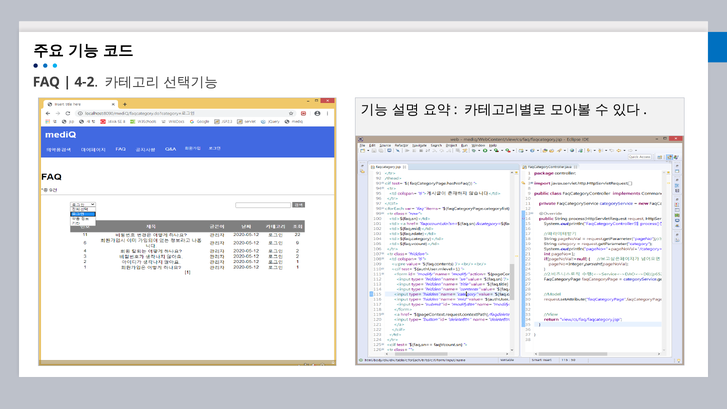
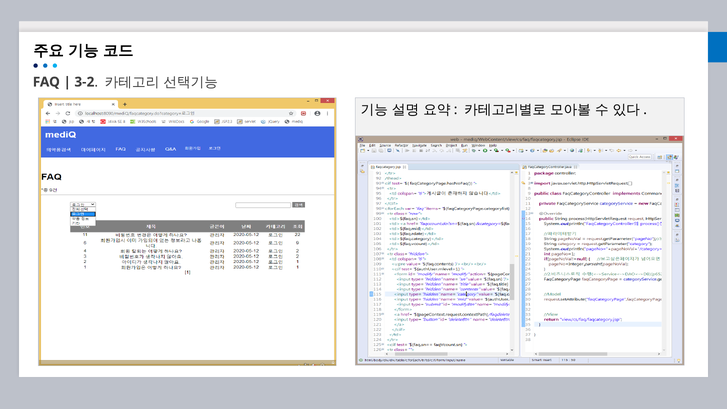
4-2: 4-2 -> 3-2 (84, 82)
